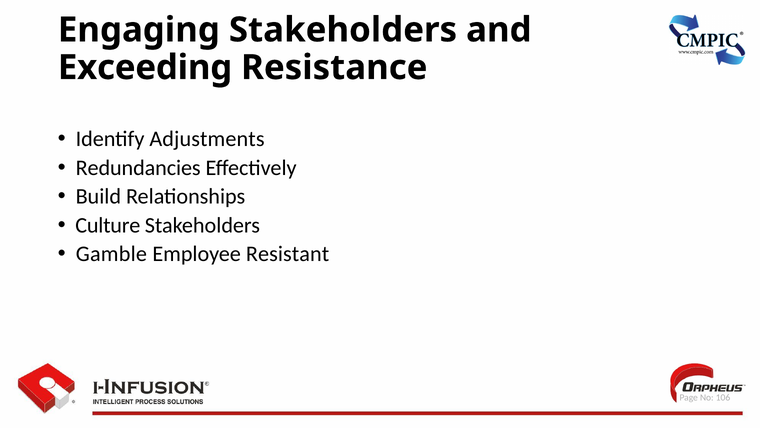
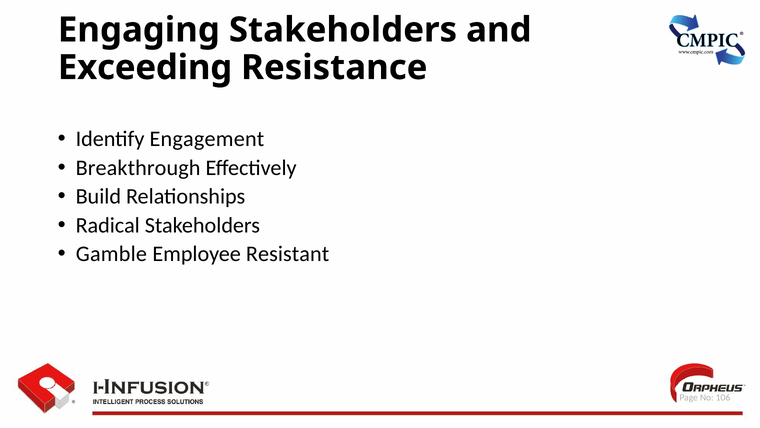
Adjustments: Adjustments -> Engagement (207, 139)
Redundancies: Redundancies -> Breakthrough (138, 168)
Culture: Culture -> Radical (108, 225)
